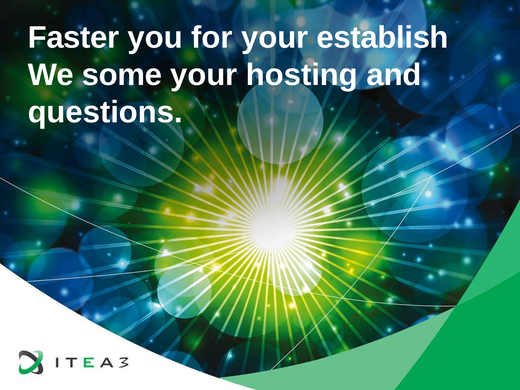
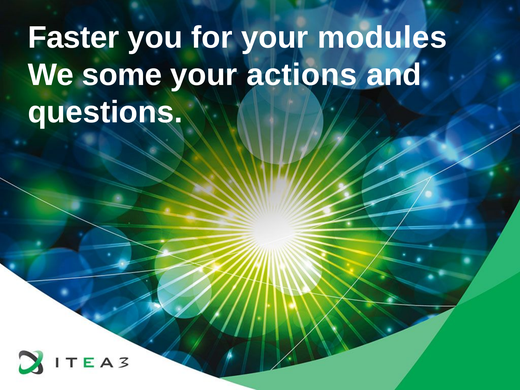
establish: establish -> modules (382, 38)
hosting: hosting -> actions (302, 75)
